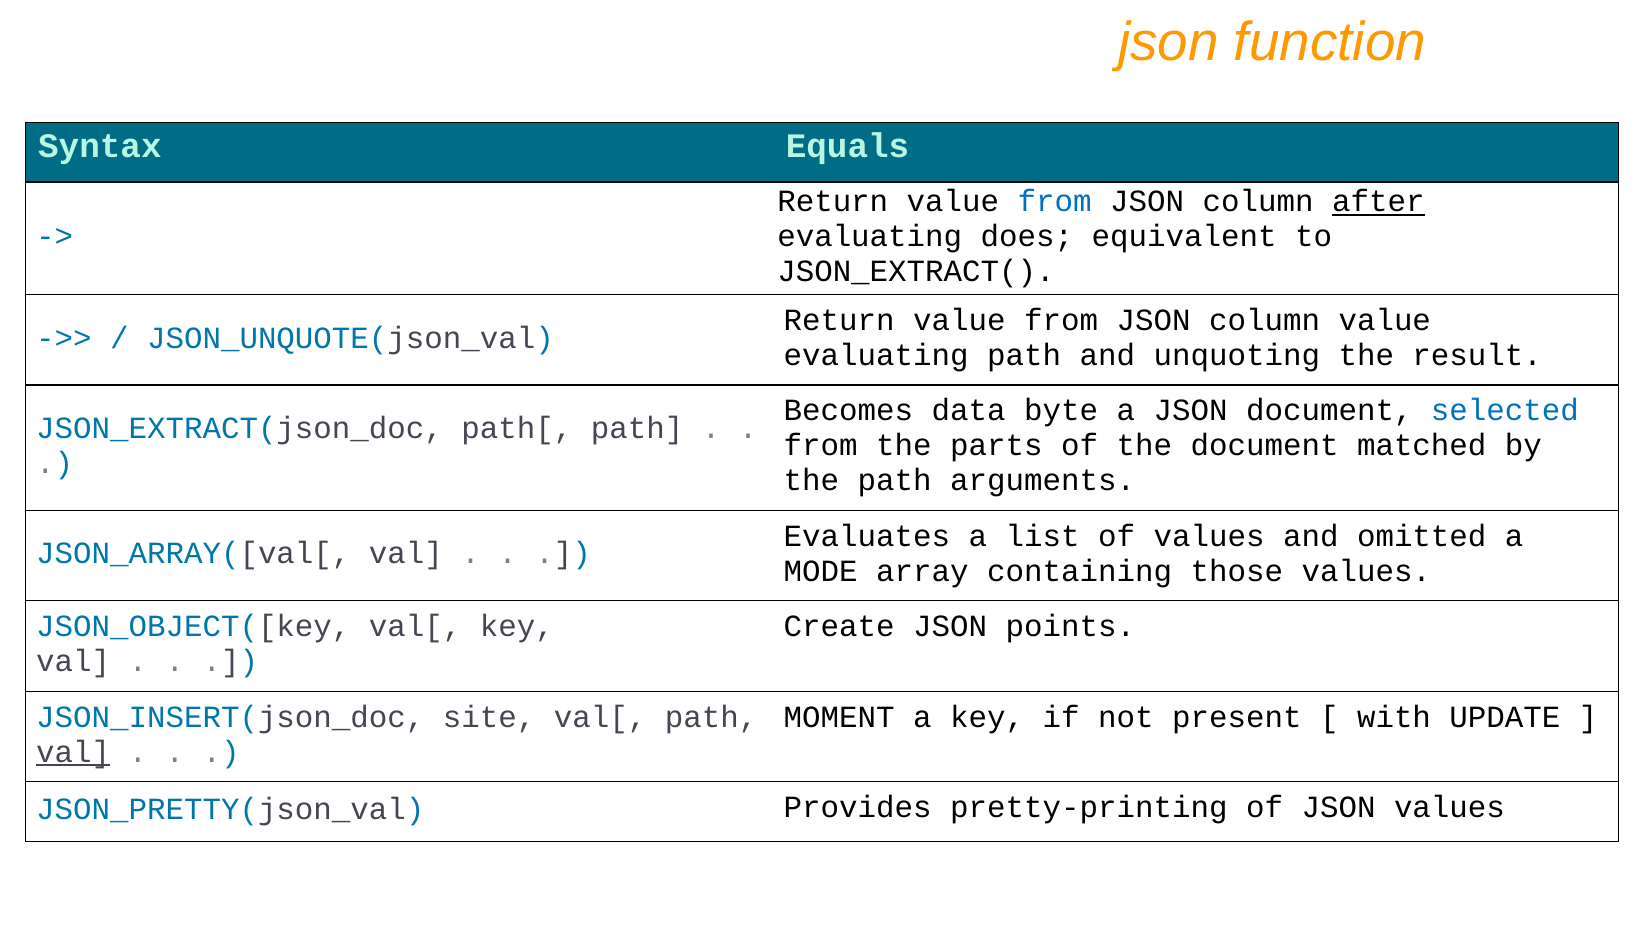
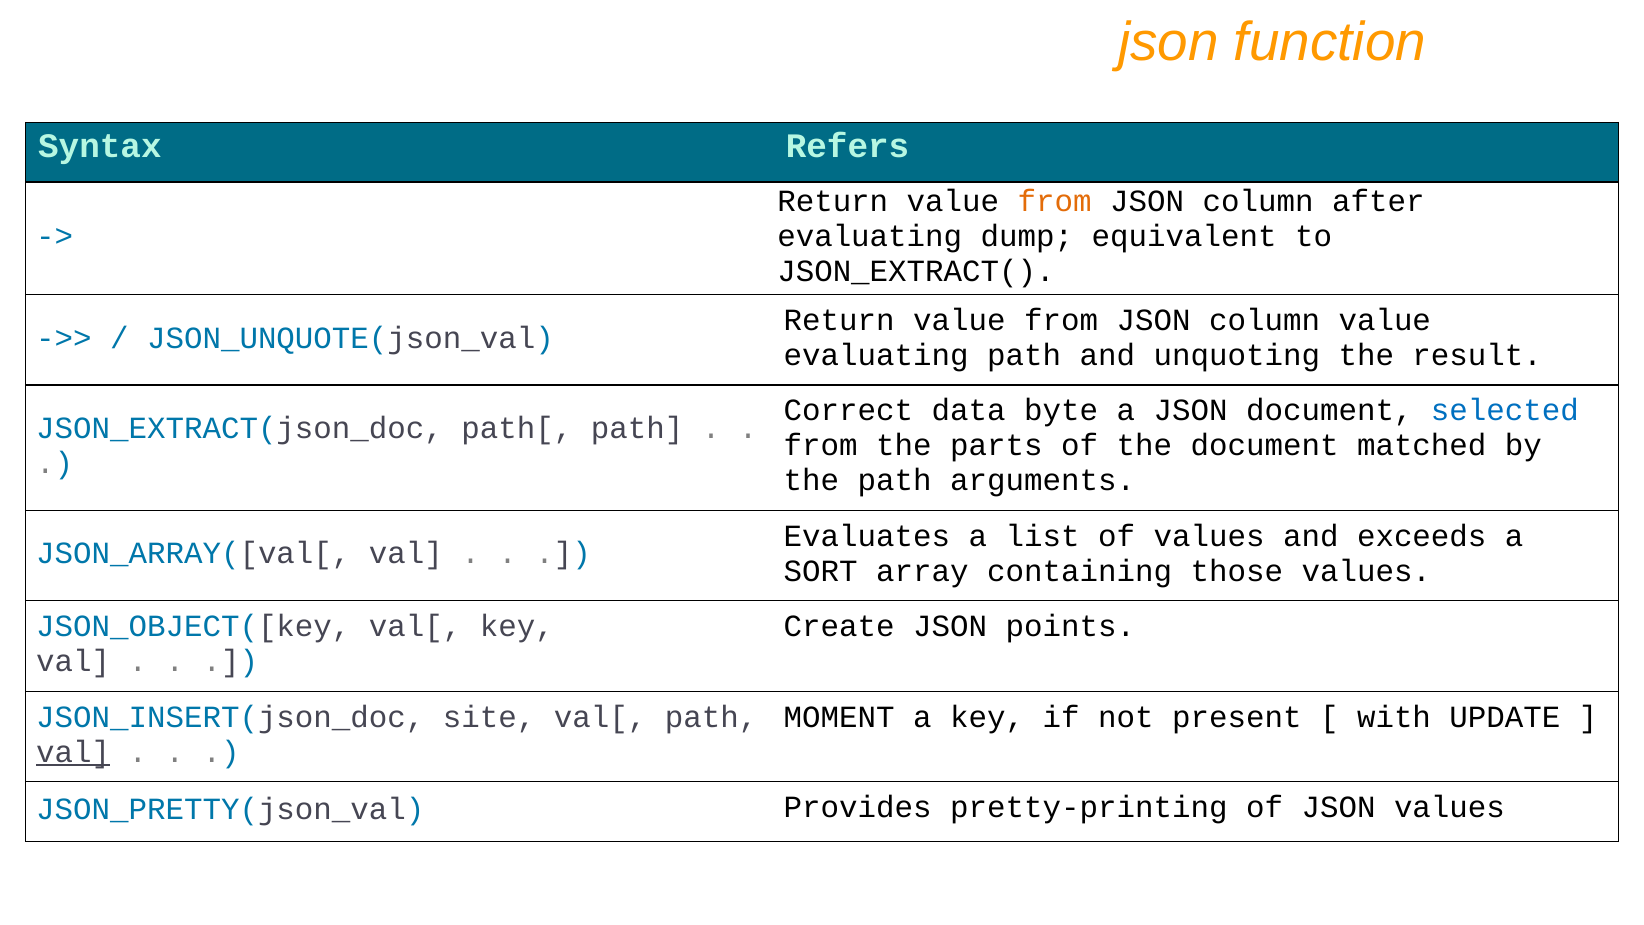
Equals: Equals -> Refers (848, 146)
from colour: blue -> orange (1055, 201)
after underline: present -> none (1378, 201)
does: does -> dump (1027, 236)
Becomes: Becomes -> Correct (848, 411)
omitted: omitted -> exceeds (1422, 536)
MODE: MODE -> SORT (821, 571)
